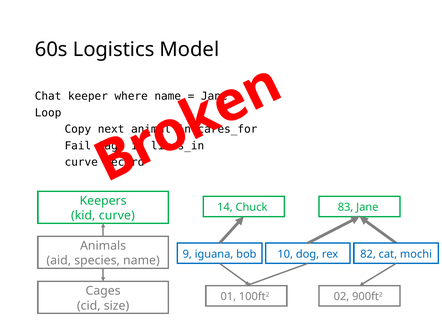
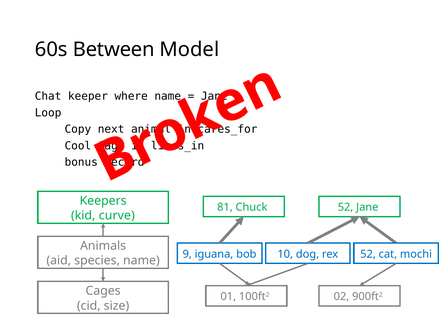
Logistics: Logistics -> Between (114, 50)
Fail: Fail -> Cool (78, 146)
curve: curve -> bonus (81, 163)
14: 14 -> 81 (225, 207)
83: 83 -> 52 (346, 207)
rex 82: 82 -> 52 (368, 254)
